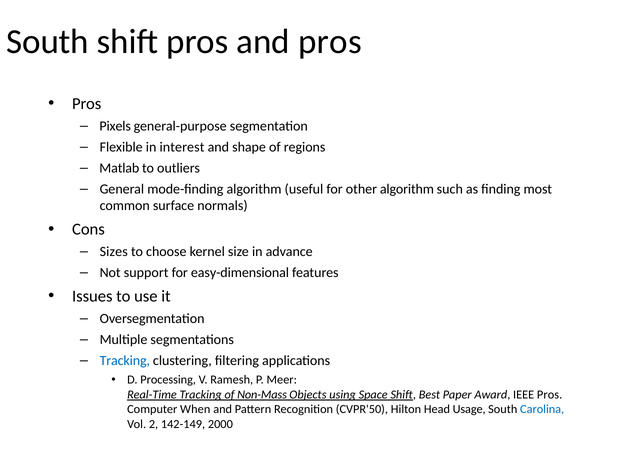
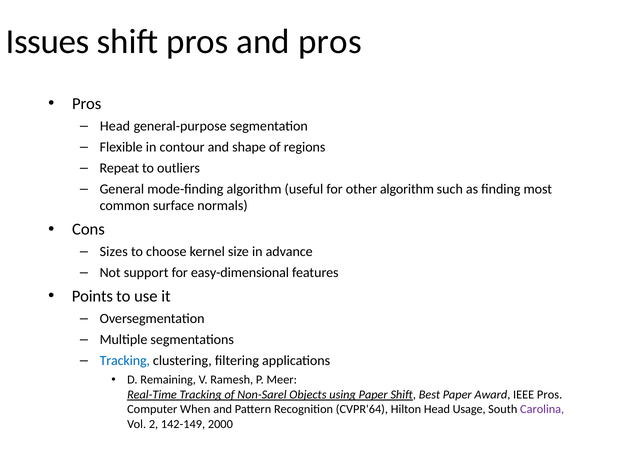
South: South -> Issues (48, 42)
Pixels: Pixels -> Head (115, 126)
interest: interest -> contour (182, 147)
Matlab: Matlab -> Repeat (119, 168)
Issues: Issues -> Points (92, 296)
Processing: Processing -> Remaining (168, 380)
Non-Mass: Non-Mass -> Non-Sarel (262, 395)
using Space: Space -> Paper (373, 395)
CVPR'50: CVPR'50 -> CVPR'64 (362, 410)
Carolina colour: blue -> purple (542, 410)
